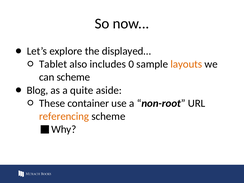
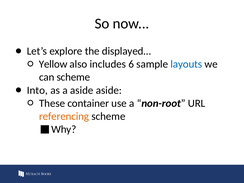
Tablet: Tablet -> Yellow (53, 64)
0: 0 -> 6 (131, 64)
layouts colour: orange -> blue (186, 64)
Blog: Blog -> Into (37, 90)
a quite: quite -> aside (82, 90)
